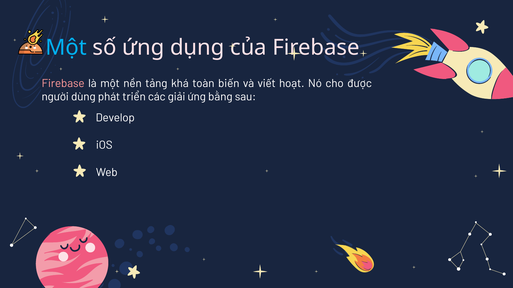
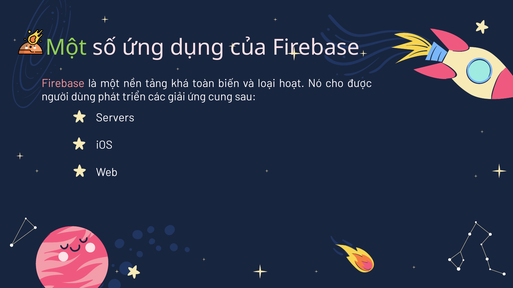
Một colour: light blue -> light green (66, 48)
viết: viết -> loại (267, 83)
bằng: bằng -> cung (220, 97)
Develop: Develop -> Servers (115, 118)
